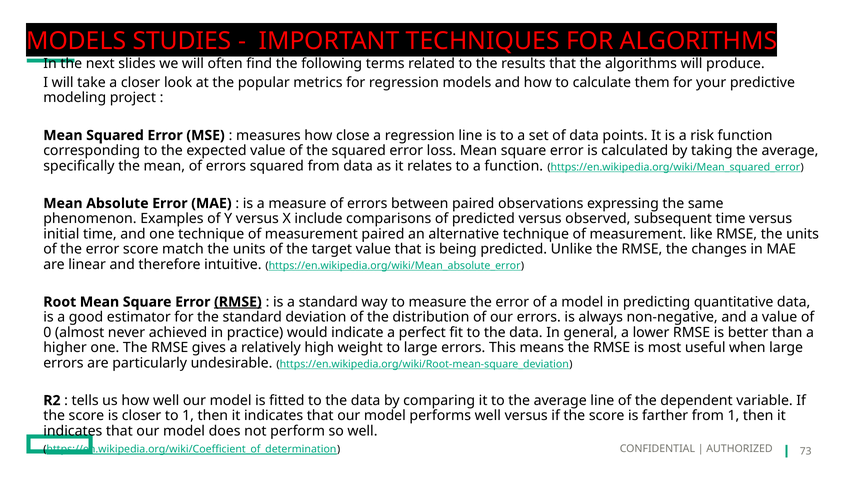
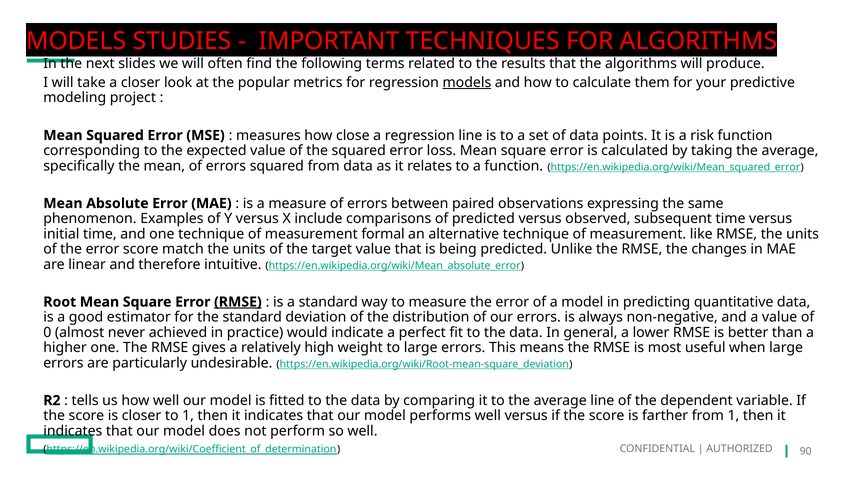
models underline: none -> present (467, 83)
measurement paired: paired -> formal (383, 234)
73: 73 -> 90 (806, 452)
